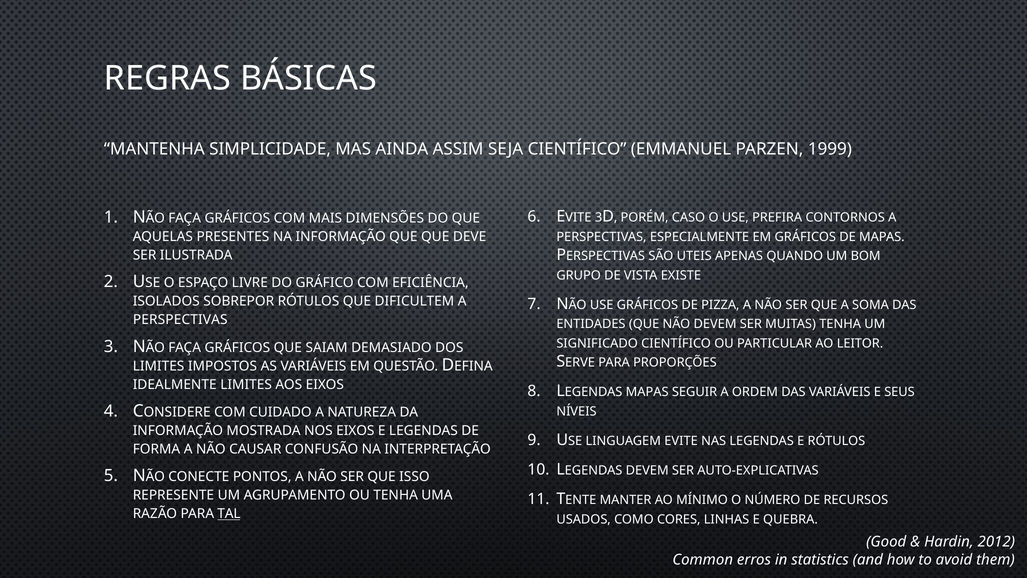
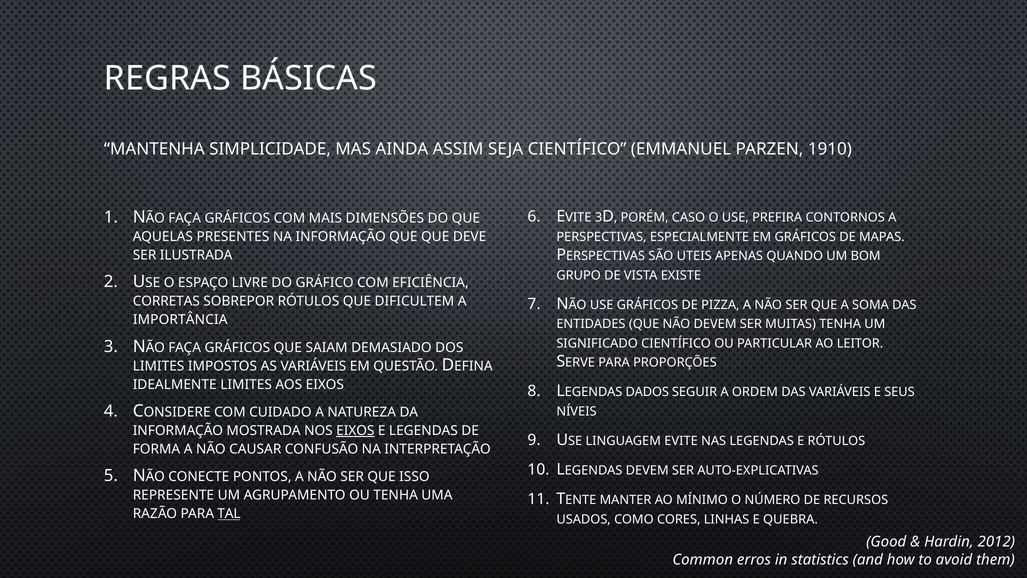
1999: 1999 -> 1910 (830, 149)
ISOLADOS: ISOLADOS -> CORRETAS (166, 301)
PERSPECTIVAS: PERSPECTIVAS -> IMPORTÂNCIA (180, 320)
LEGENDAS MAPAS: MAPAS -> DADOS (647, 392)
EIXOS underline: none -> present (355, 431)
